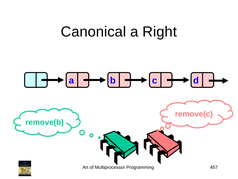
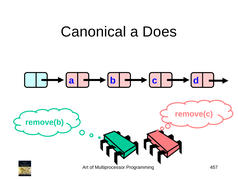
Right: Right -> Does (160, 32)
